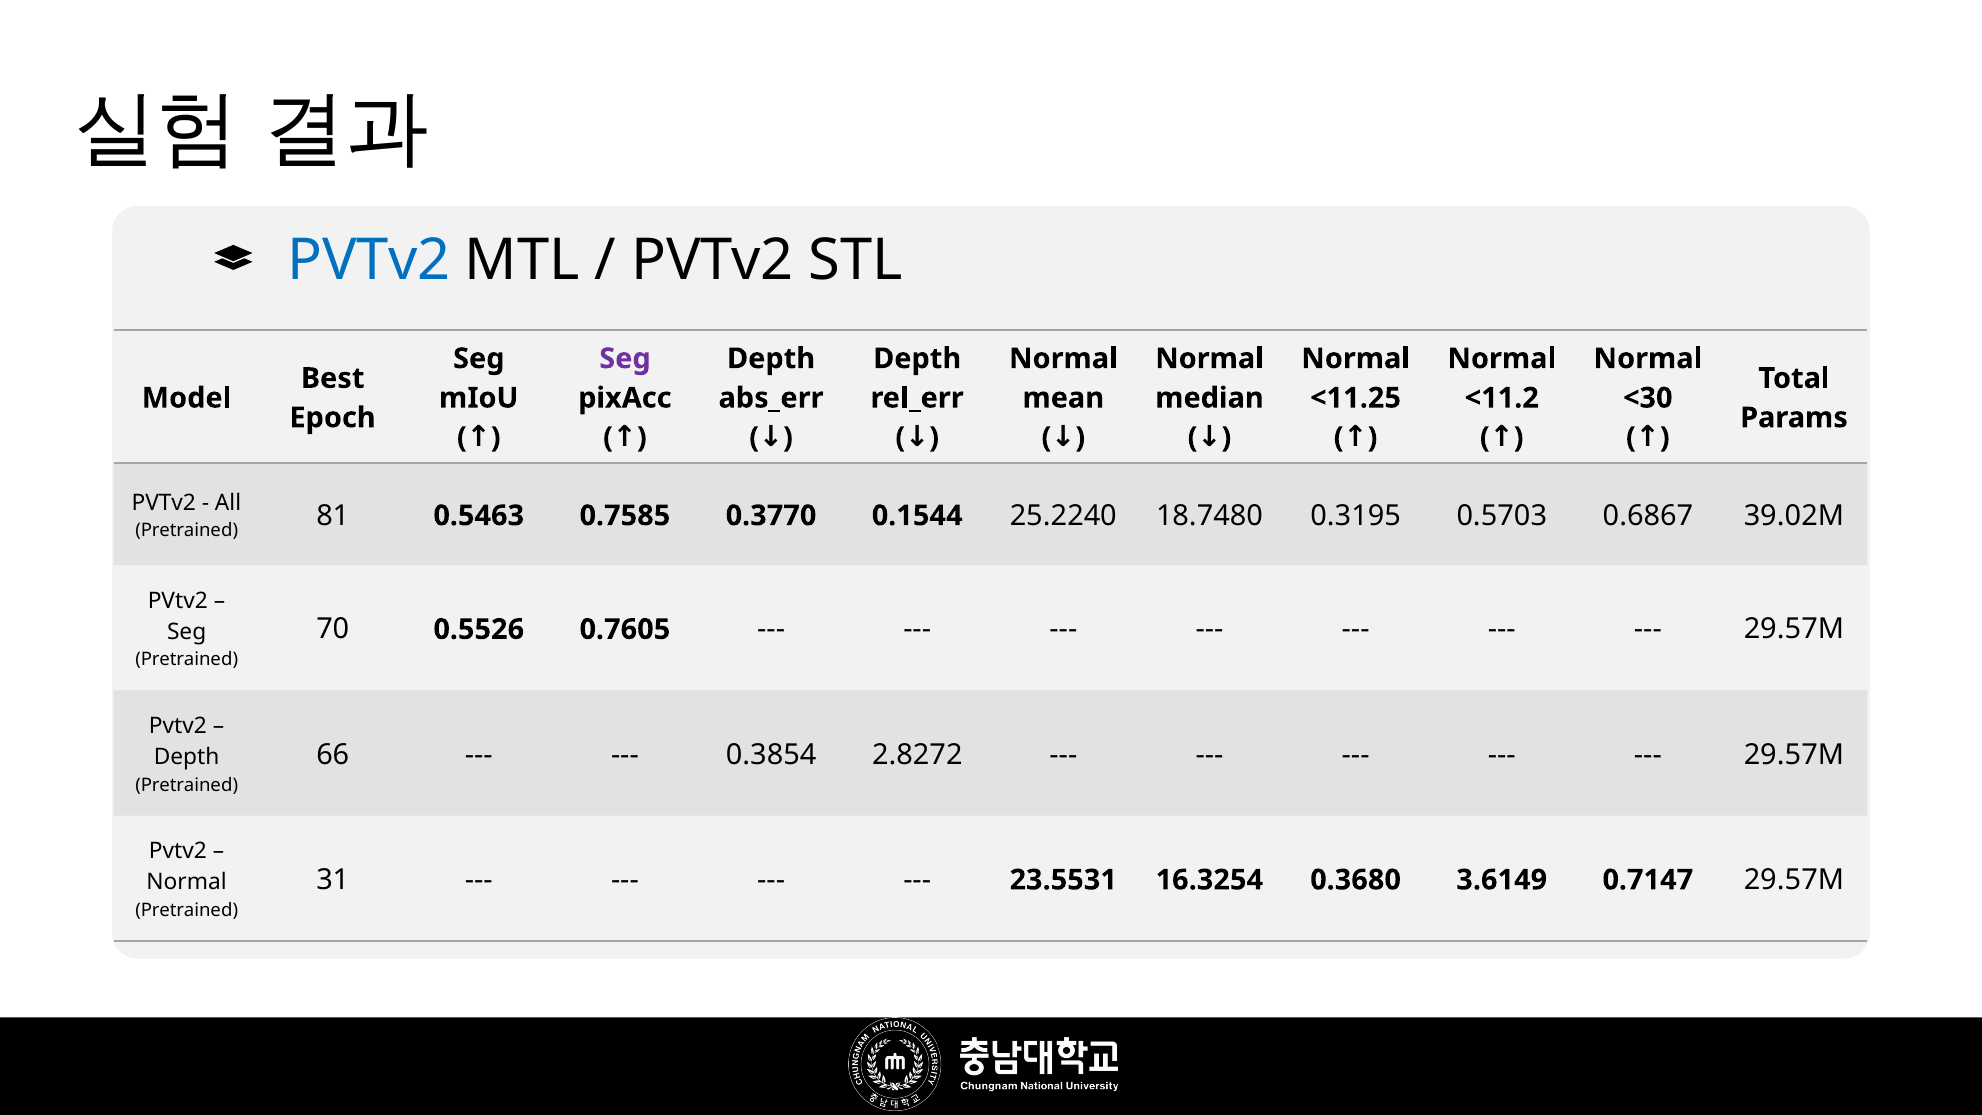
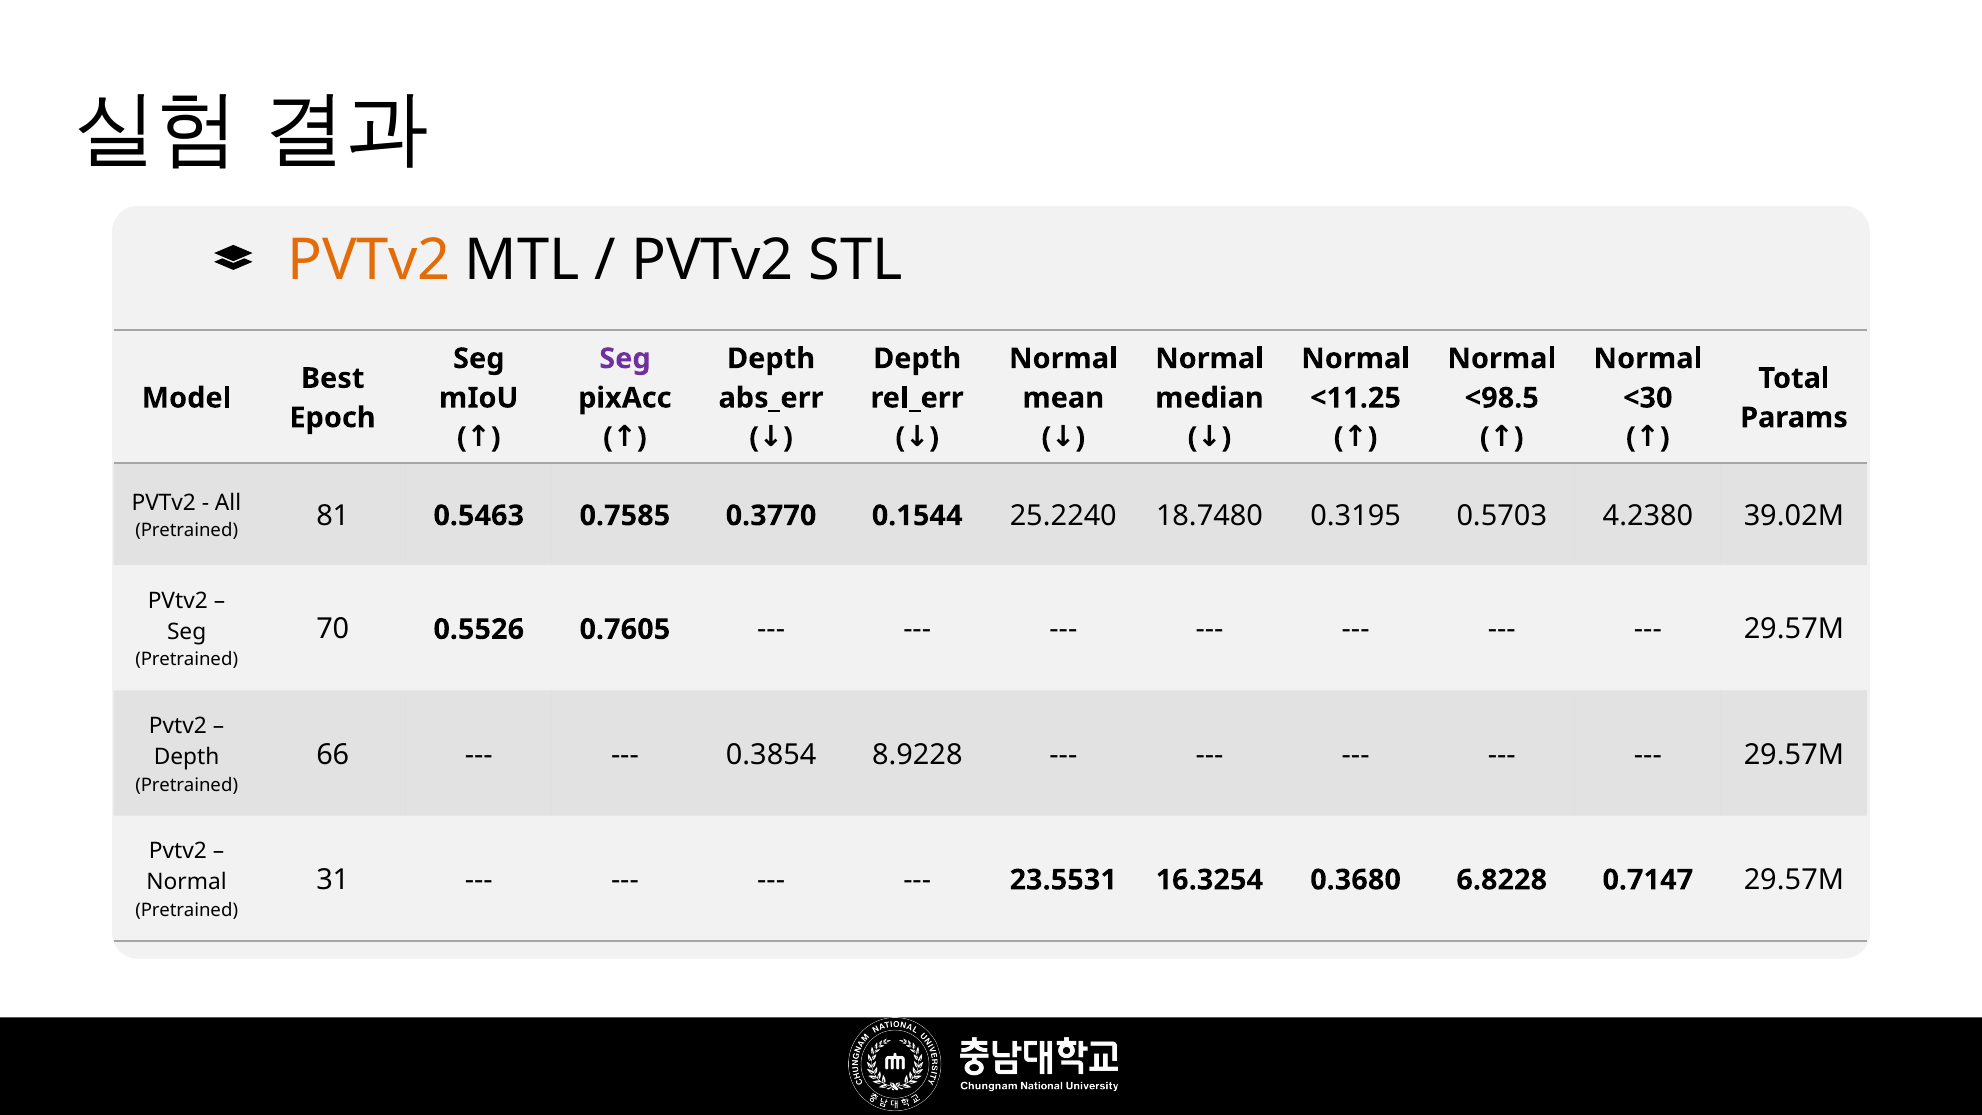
PVTv2 colour: blue -> orange (369, 261)
<11.2: <11.2 -> <98.5 (1502, 398)
0.6867: 0.6867 -> 4.2380 (1648, 516)
2.8272: 2.8272 -> 8.9228 (917, 755)
3.6149: 3.6149 -> 6.8228 (1502, 880)
